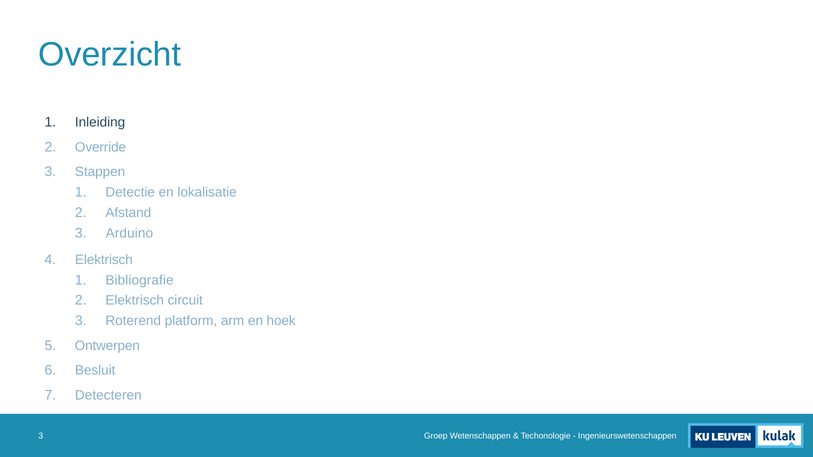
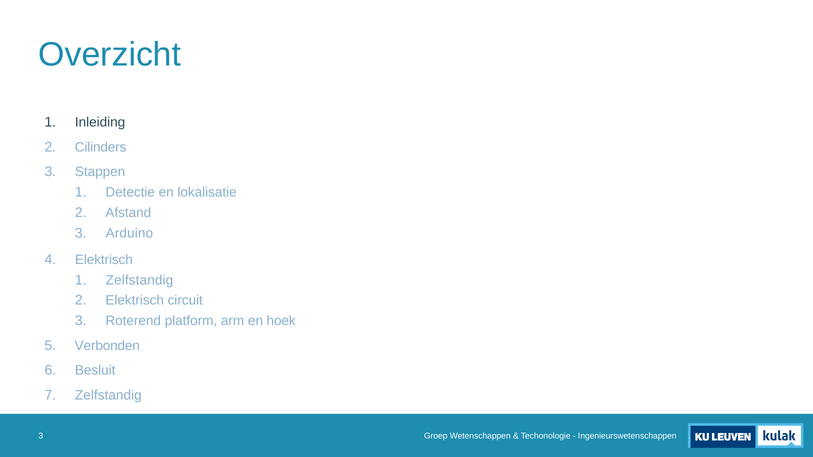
Override: Override -> Cilinders (101, 147)
Bibliografie: Bibliografie -> Zelfstandig (140, 280)
Ontwerpen: Ontwerpen -> Verbonden (107, 346)
Detecteren: Detecteren -> Zelfstandig (108, 395)
